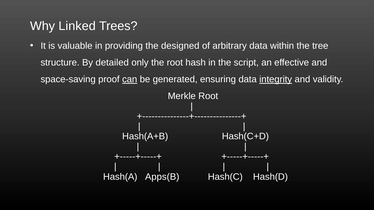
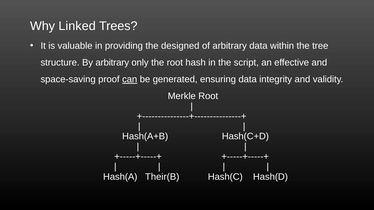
By detailed: detailed -> arbitrary (112, 63)
integrity underline: present -> none (276, 80)
Apps(B: Apps(B -> Their(B (162, 177)
